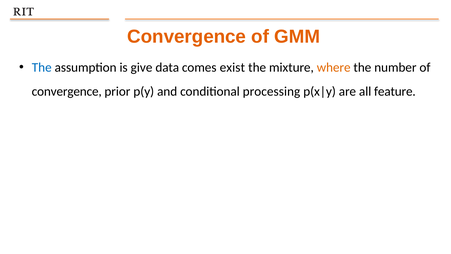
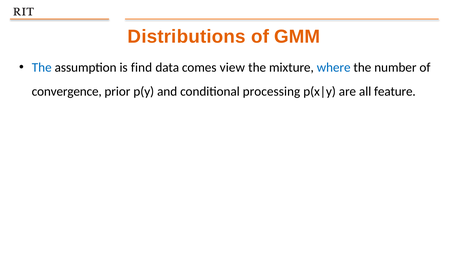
Convergence: Convergence -> Distributions (187, 36)
give: give -> find (141, 68)
exist: exist -> view (232, 68)
where colour: orange -> blue (334, 68)
